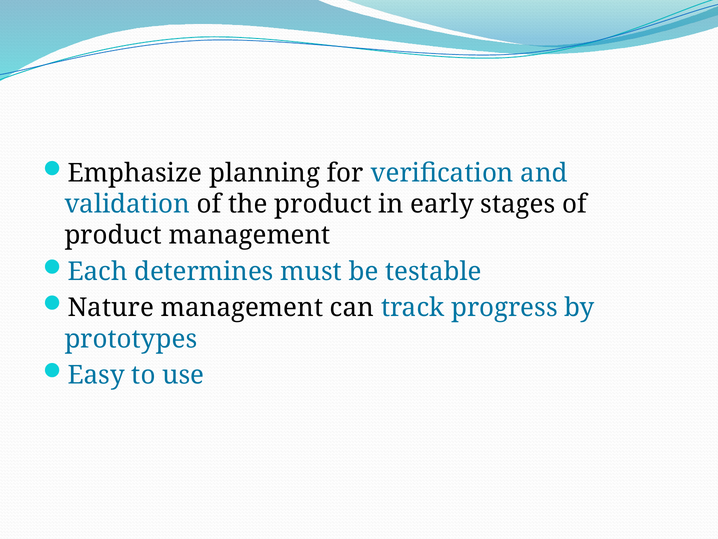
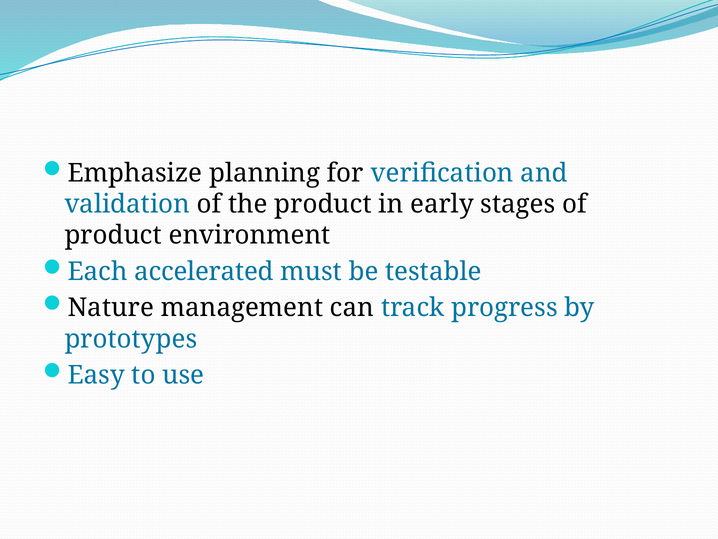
product management: management -> environment (250, 235)
determines: determines -> accelerated (204, 271)
